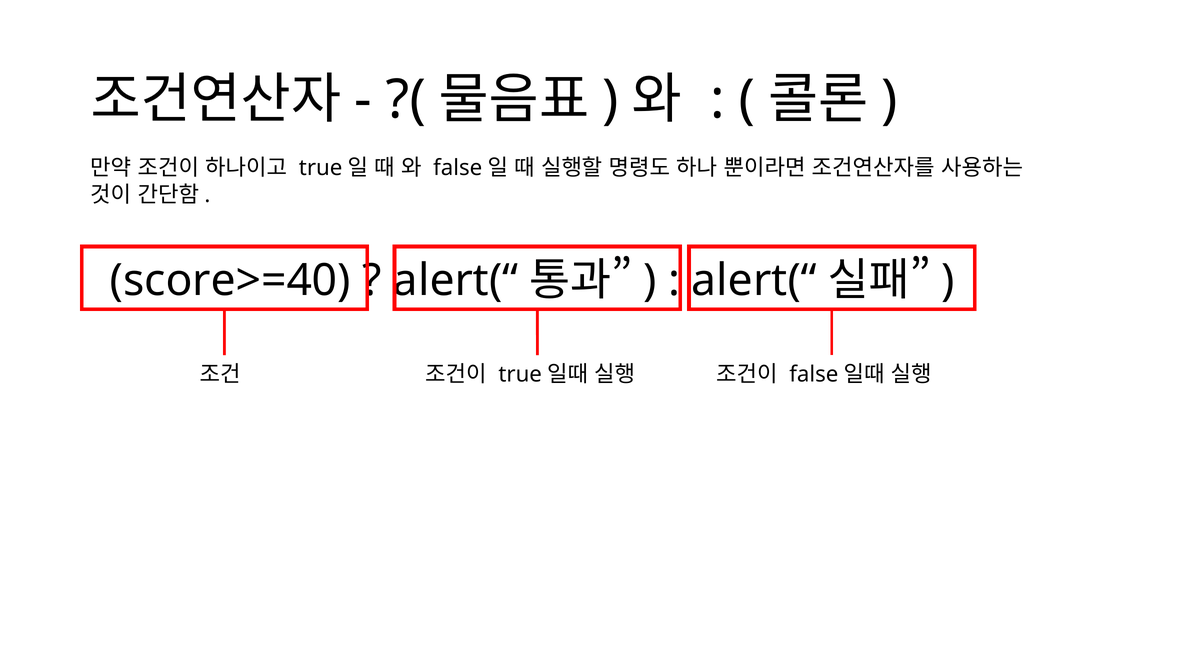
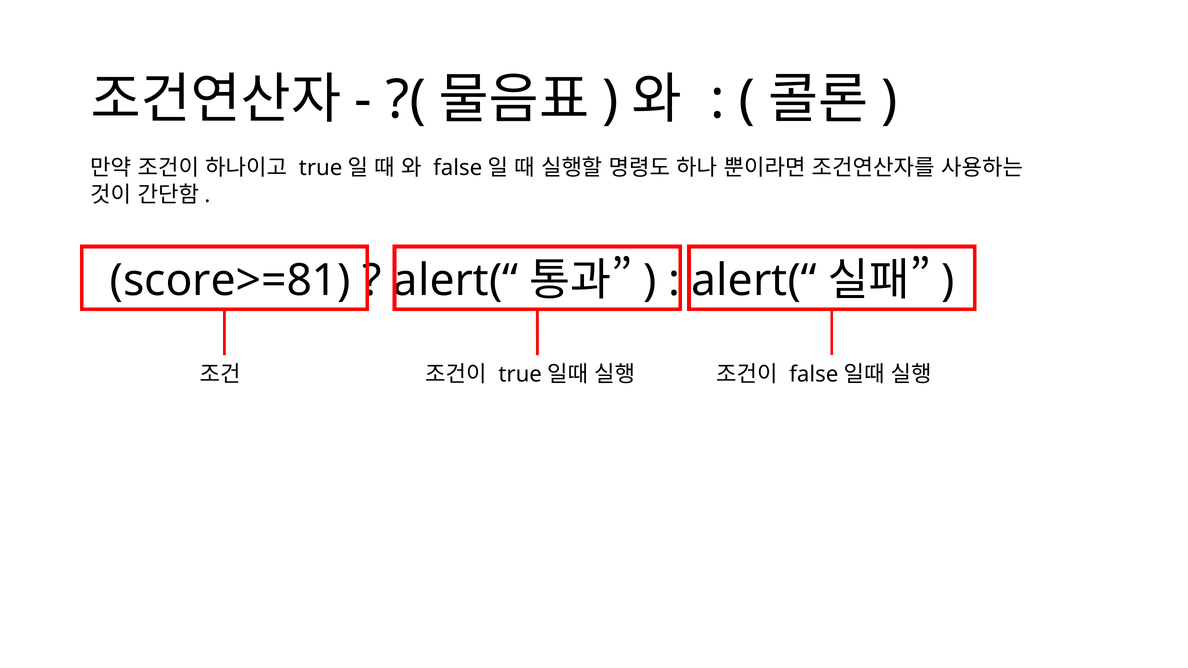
score>=40: score>=40 -> score>=81 (230, 281)
